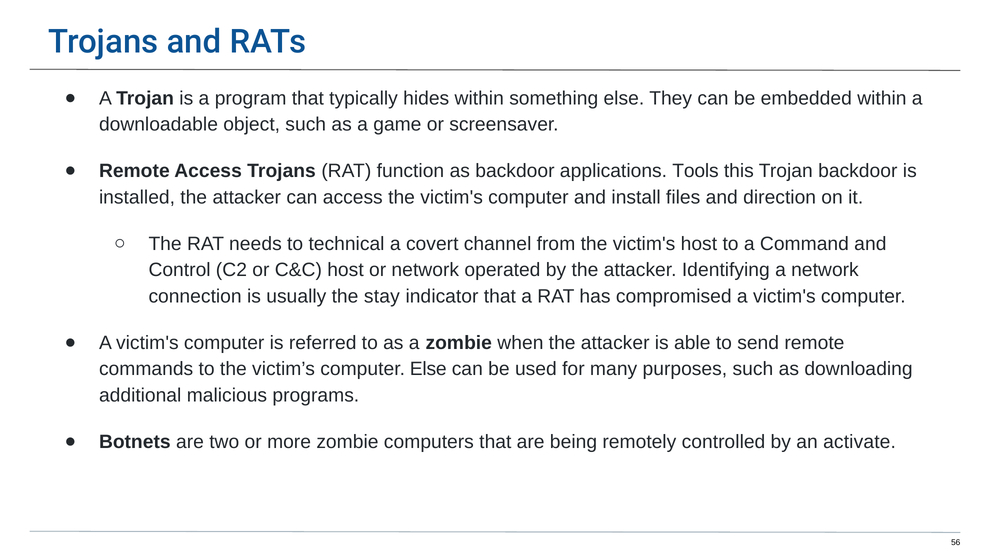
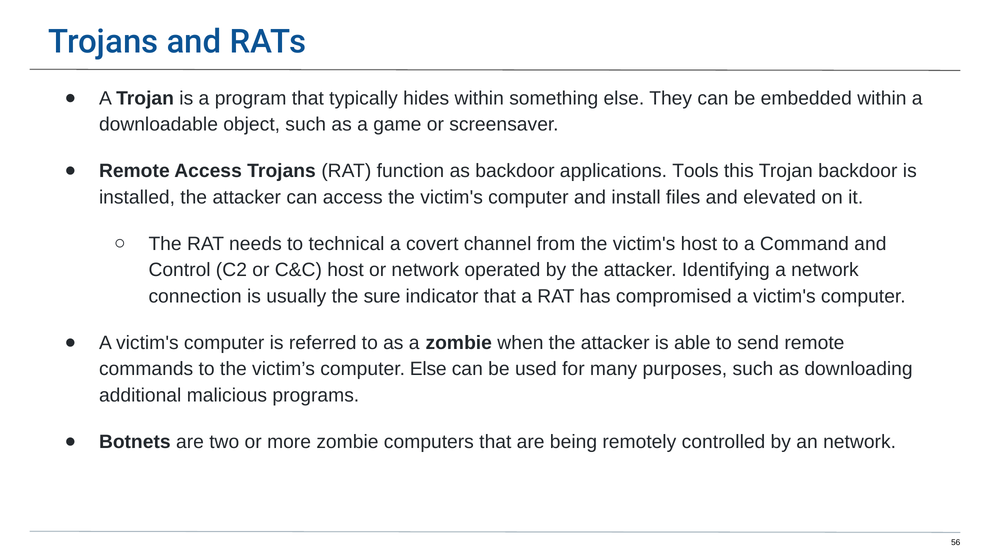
direction: direction -> elevated (780, 197)
stay: stay -> sure (382, 296)
an activate: activate -> network (860, 442)
